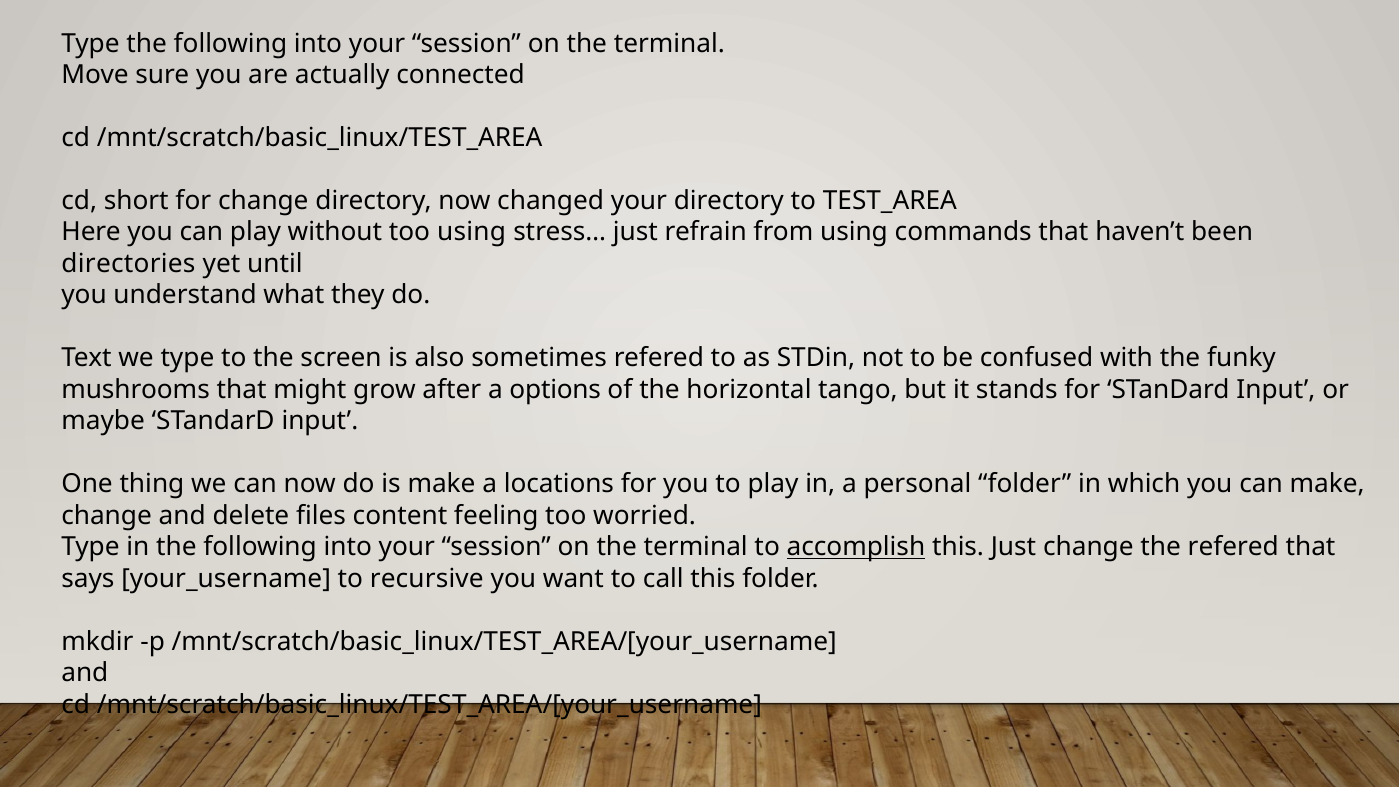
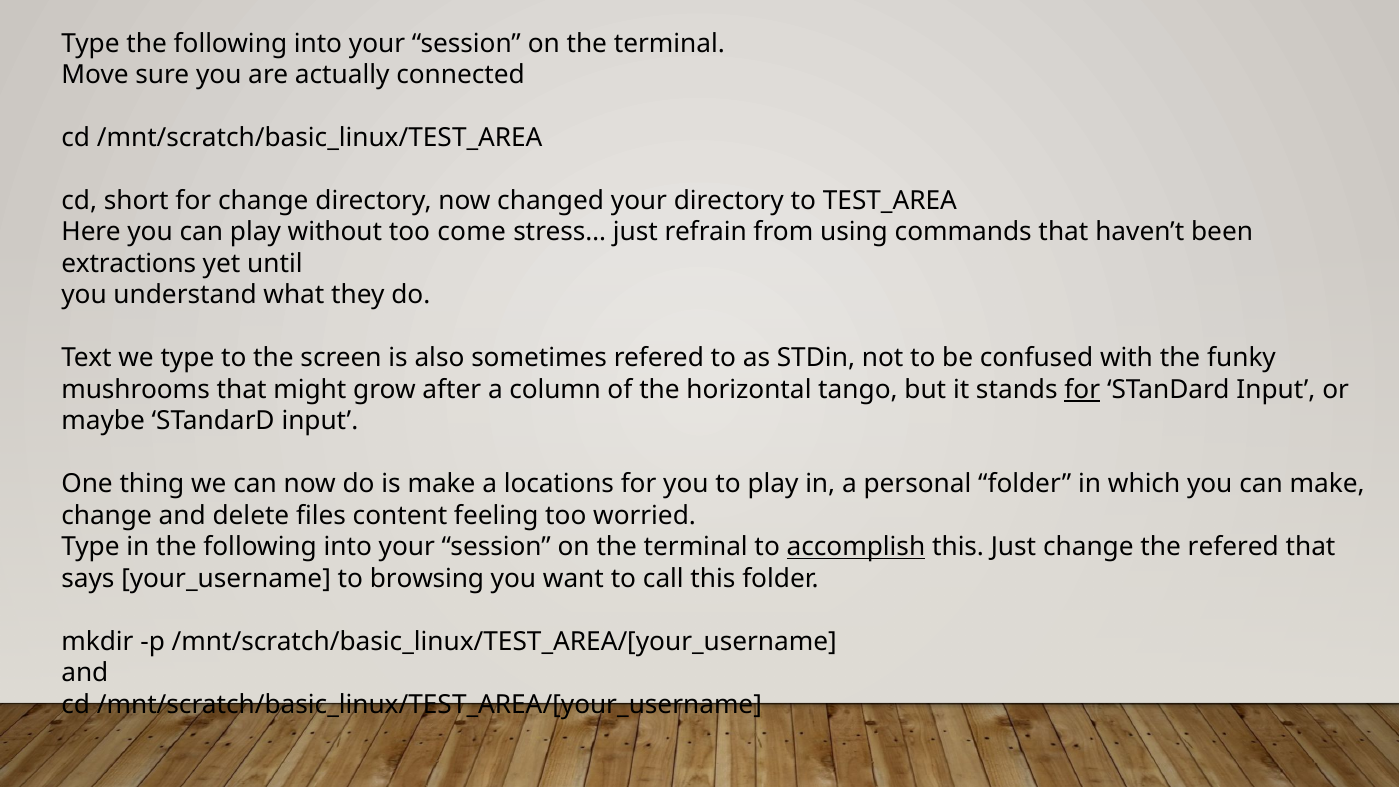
too using: using -> come (472, 232)
directories: directories -> extractions (129, 264)
options: options -> column (555, 390)
for underline: none -> present (1082, 390)
recursive: recursive -> browsing (427, 579)
